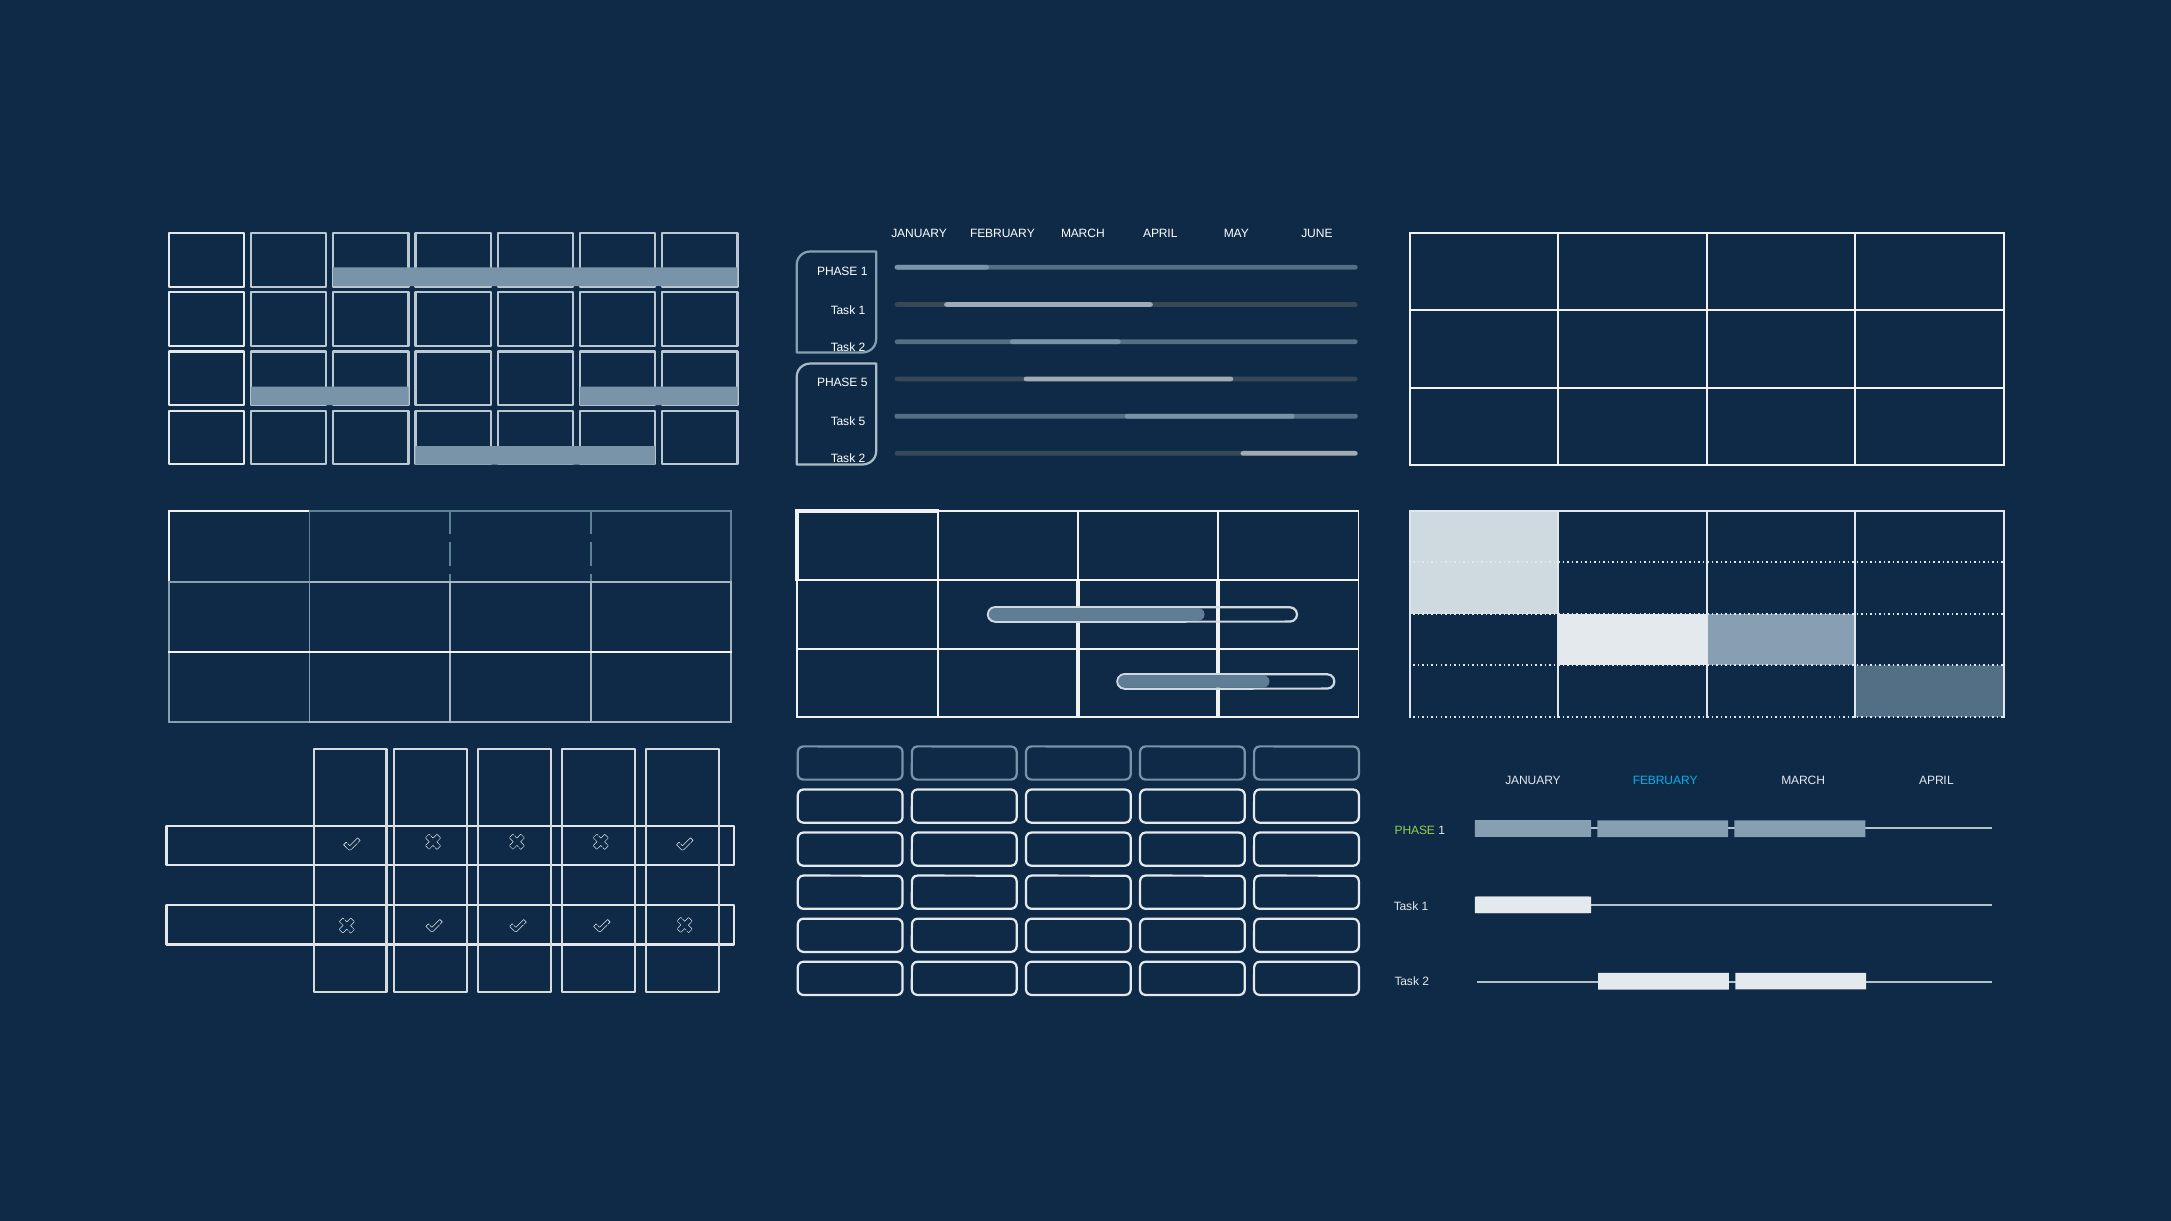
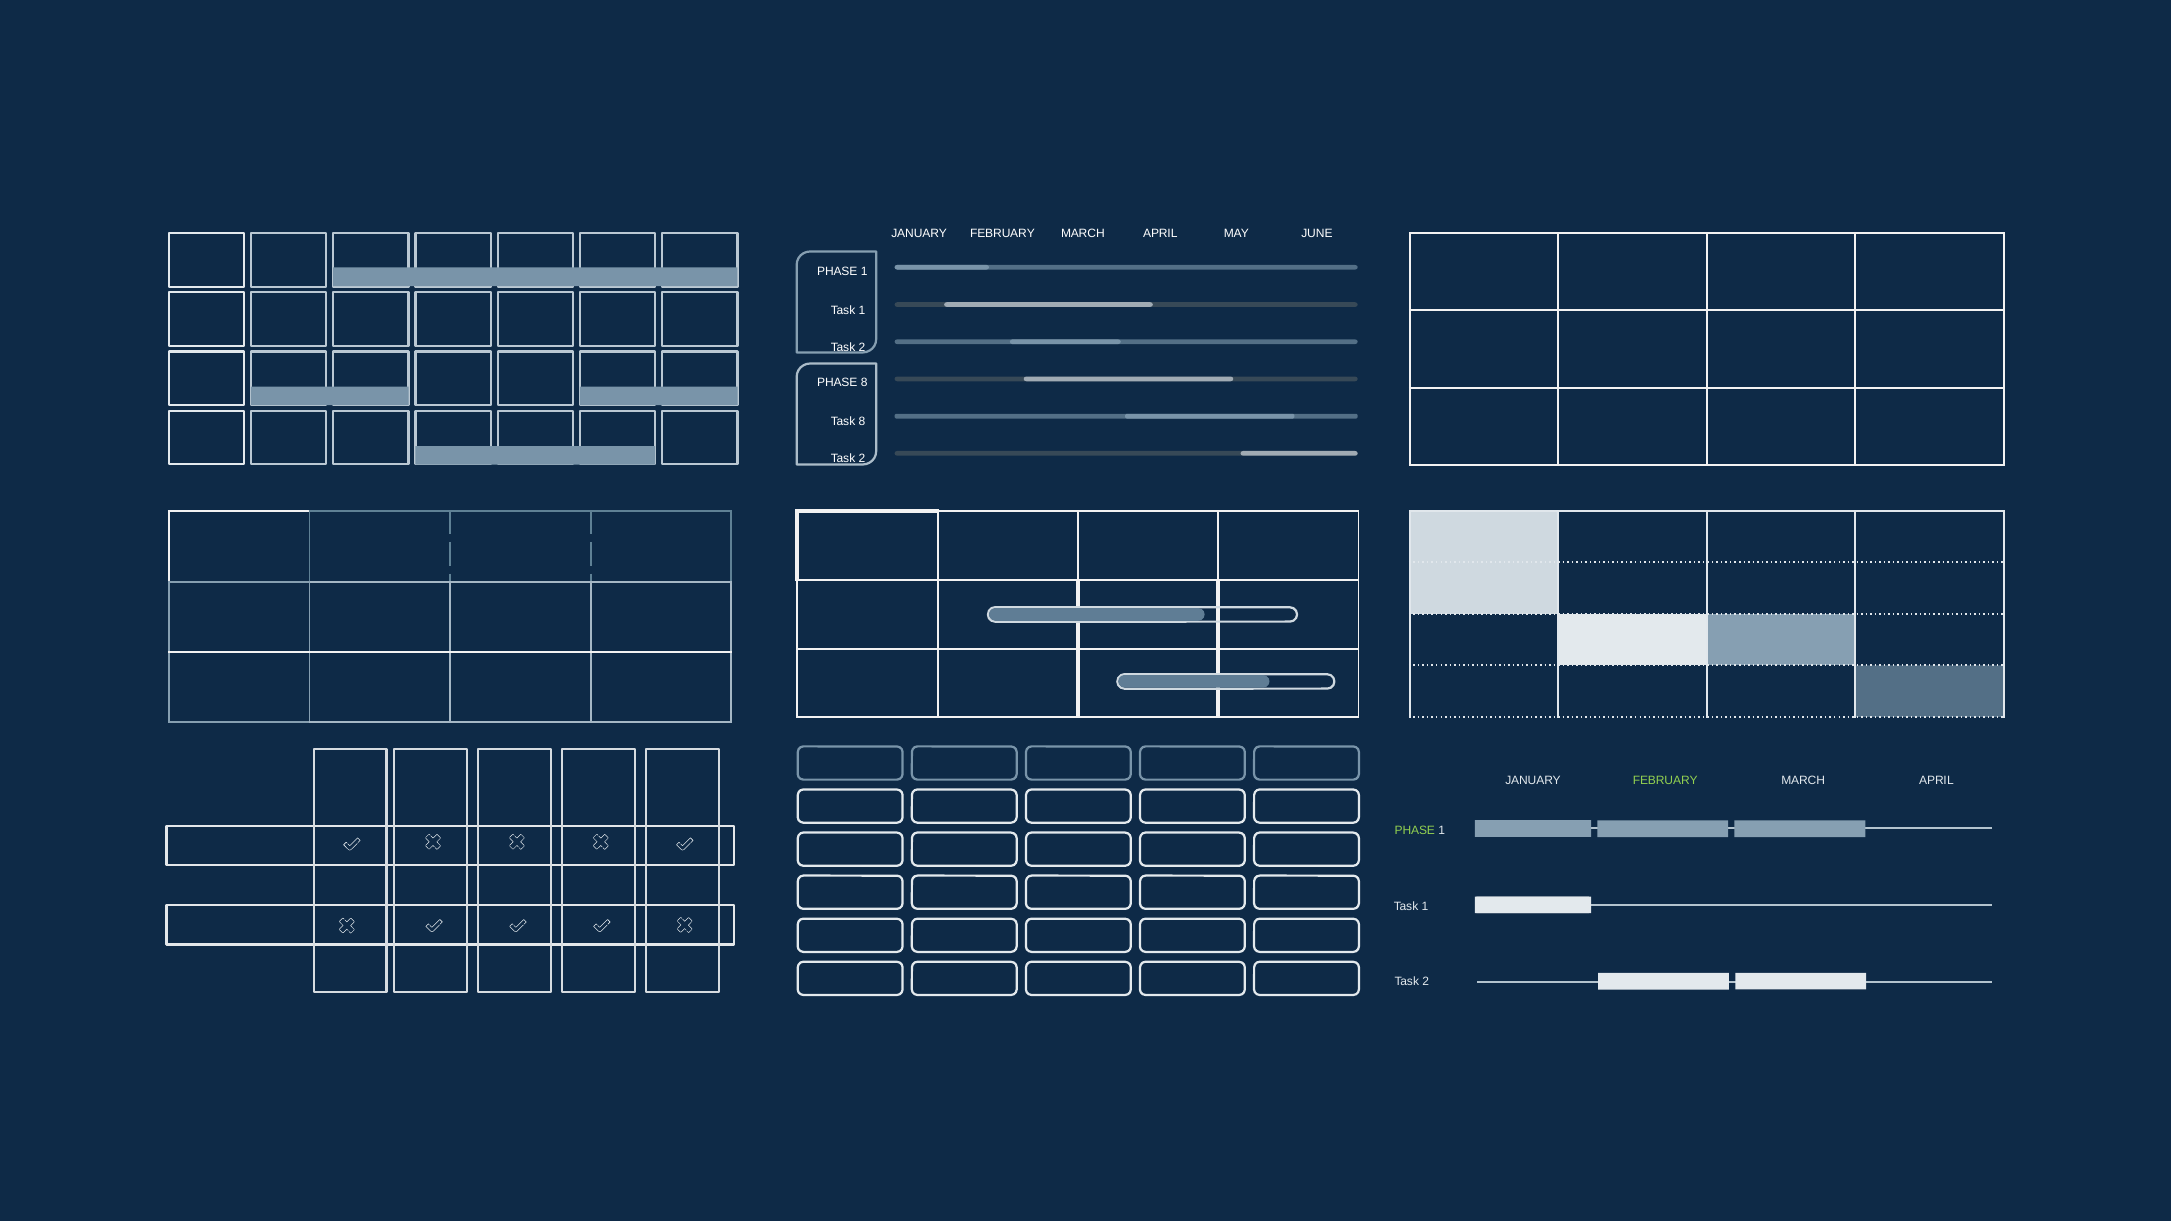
PHASE 5: 5 -> 8 (864, 382)
Task 5: 5 -> 8 (862, 422)
FEBRUARY colour: light blue -> light green (1665, 781)
